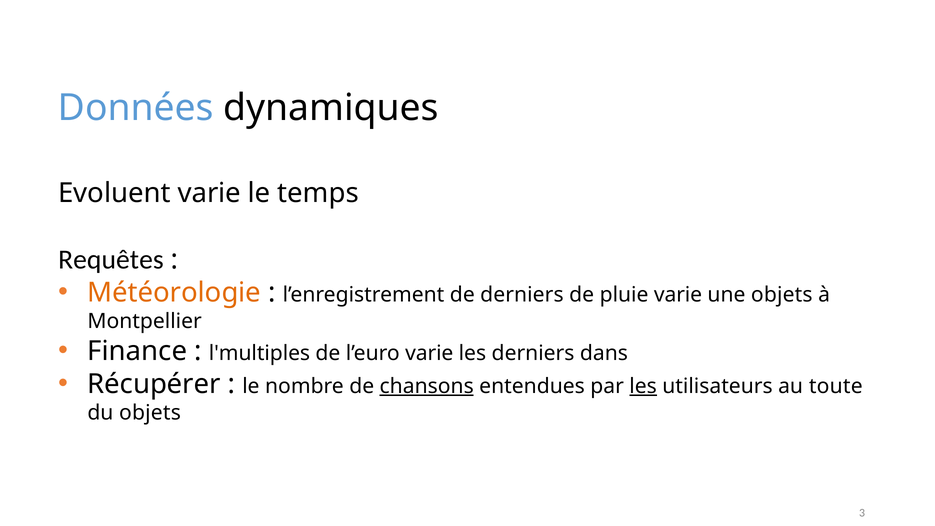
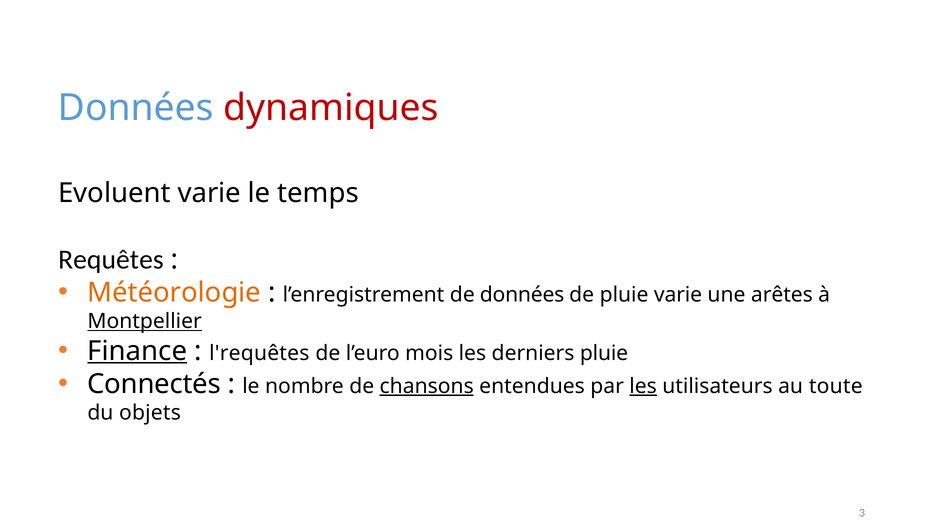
dynamiques colour: black -> red (331, 108)
de derniers: derniers -> données (522, 295)
une objets: objets -> arêtes (782, 295)
Montpellier underline: none -> present (145, 321)
Finance underline: none -> present (137, 351)
l'multiples: l'multiples -> l'requêtes (259, 353)
l’euro varie: varie -> mois (429, 353)
derniers dans: dans -> pluie (604, 353)
Récupérer: Récupérer -> Connectés (154, 384)
